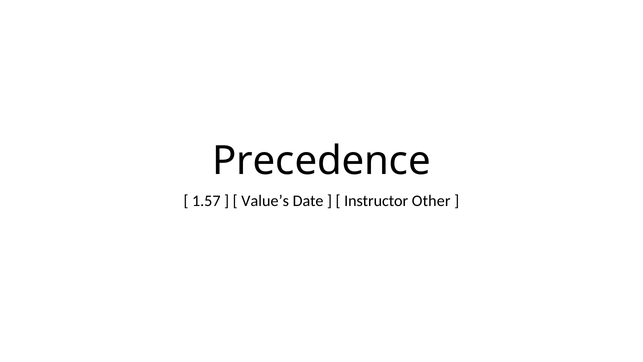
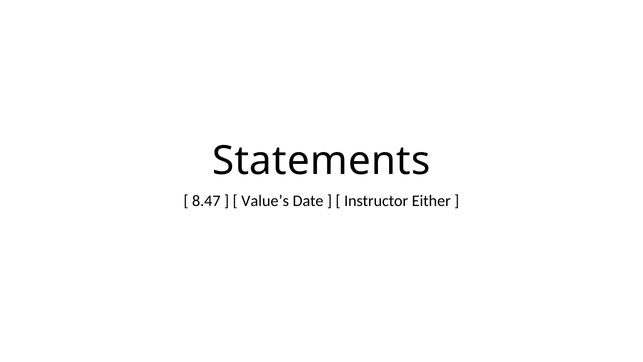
Precedence: Precedence -> Statements (321, 161)
1.57: 1.57 -> 8.47 (206, 201)
Other: Other -> Either (431, 201)
